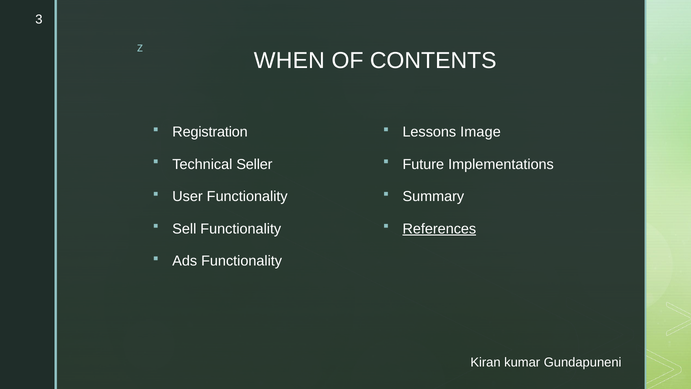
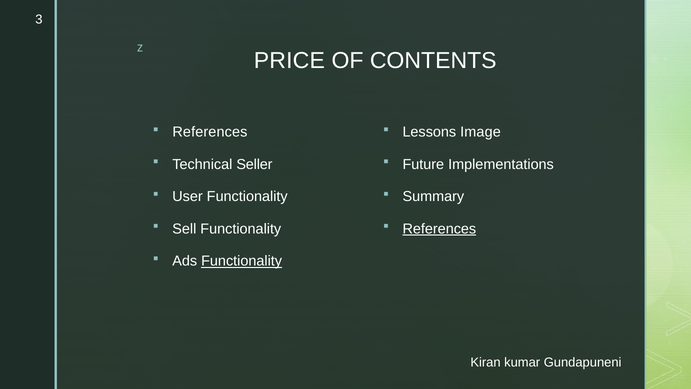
WHEN: WHEN -> PRICE (289, 61)
Registration: Registration -> References (210, 132)
Functionality underline: none -> present (242, 261)
